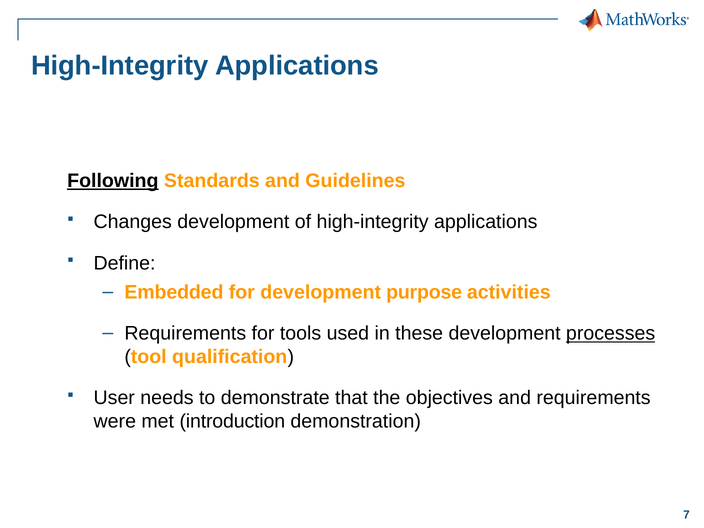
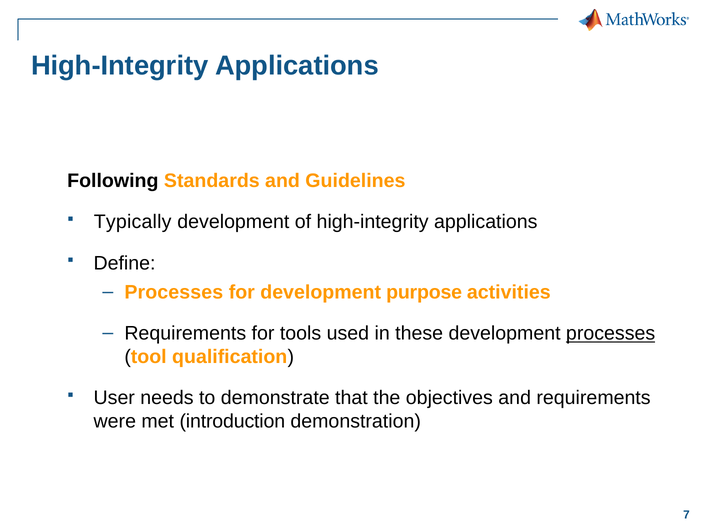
Following underline: present -> none (113, 181)
Changes: Changes -> Typically (133, 222)
Embedded: Embedded -> Processes (174, 292)
